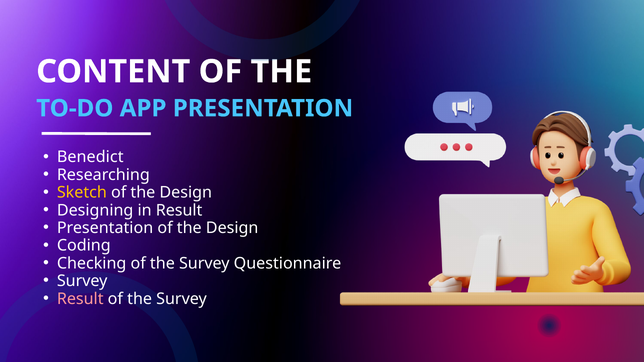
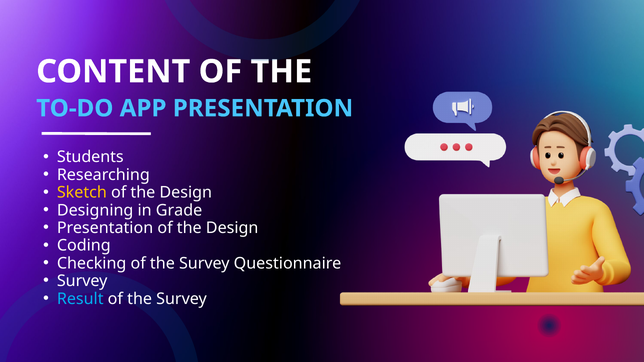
Benedict: Benedict -> Students (90, 157)
in Result: Result -> Grade (179, 210)
Result colour: pink -> light blue (80, 299)
